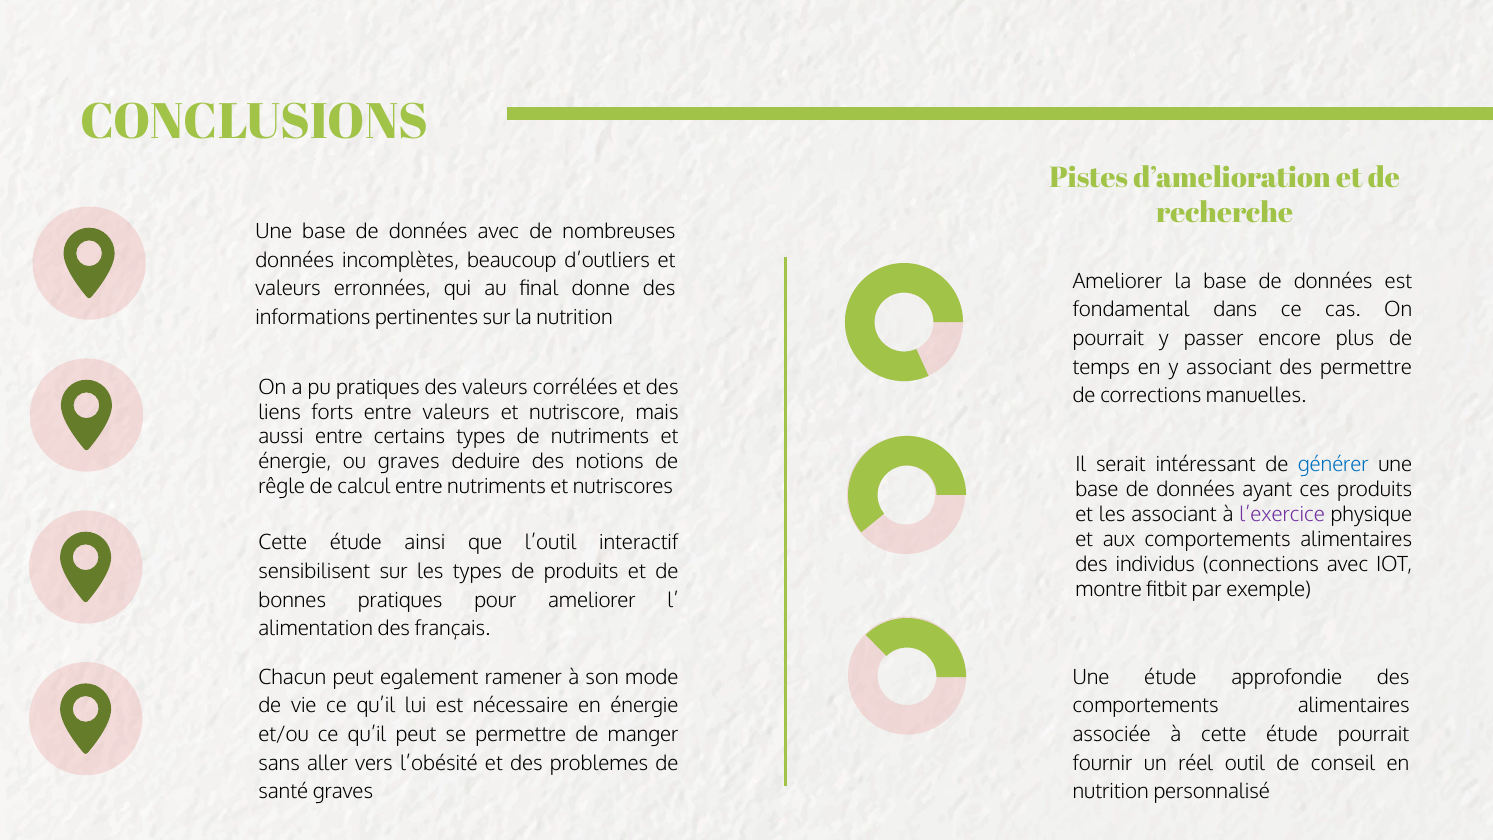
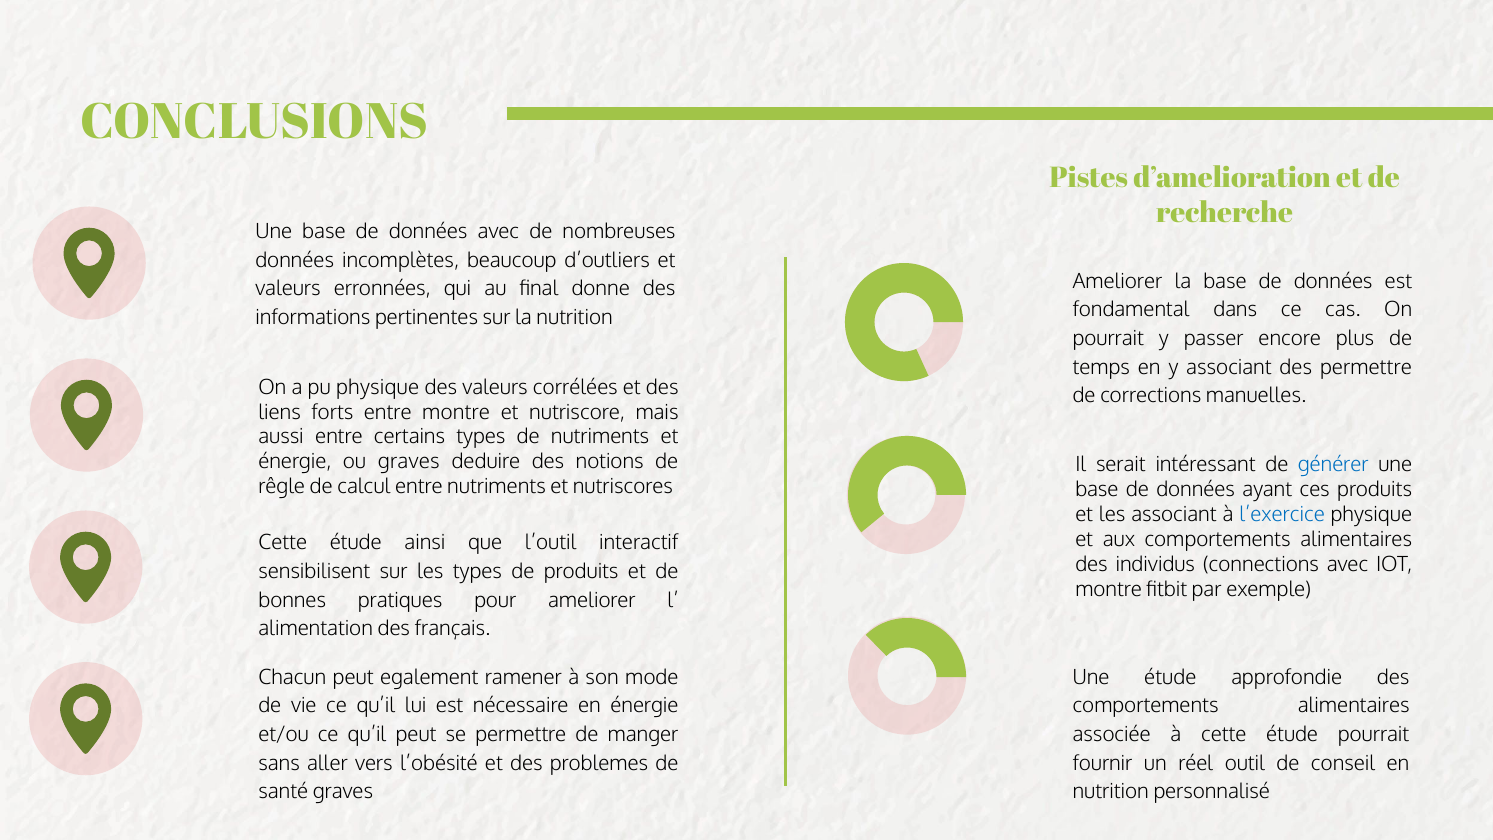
pu pratiques: pratiques -> physique (378, 387)
entre valeurs: valeurs -> montre (456, 412)
l’exercice colour: purple -> blue (1282, 515)
